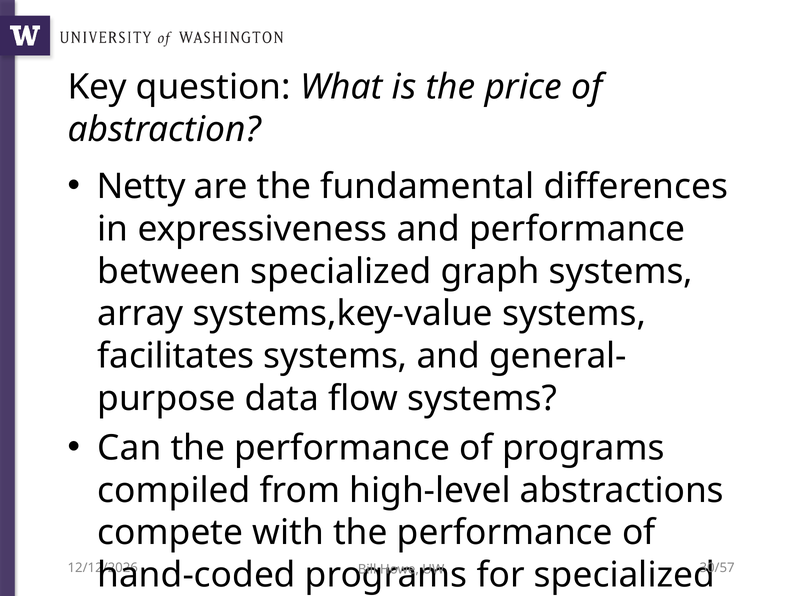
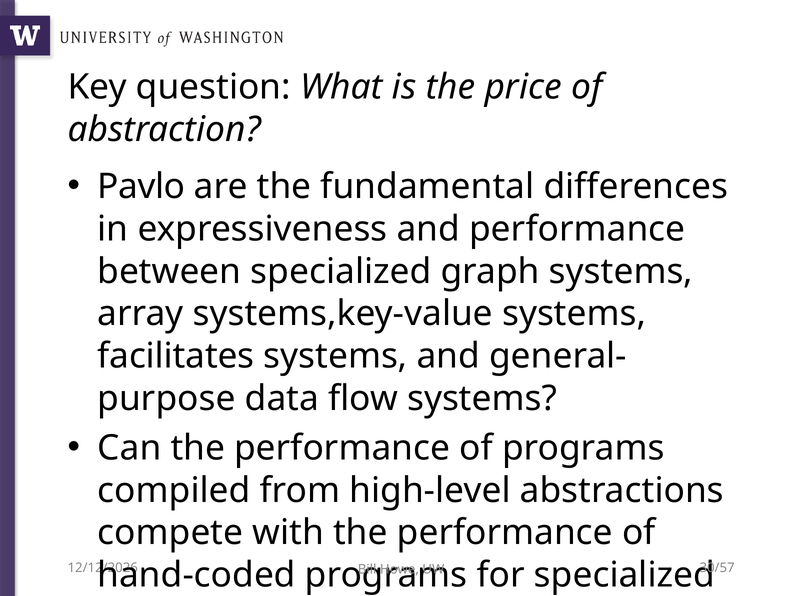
Netty: Netty -> Pavlo (141, 187)
